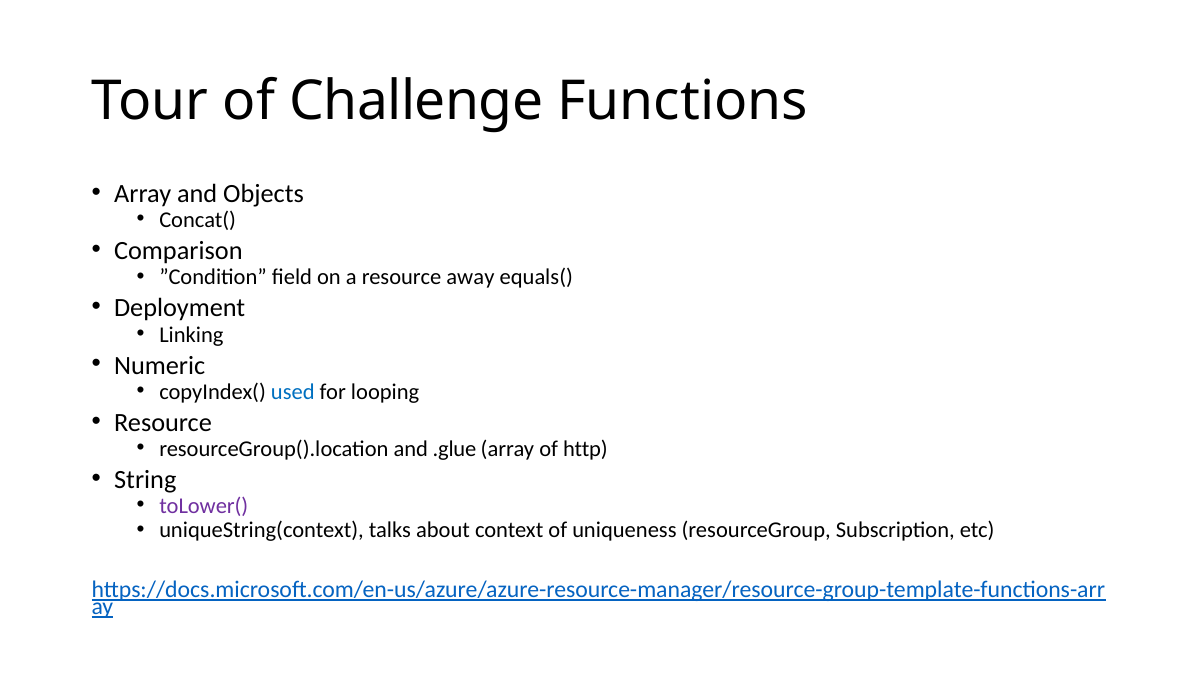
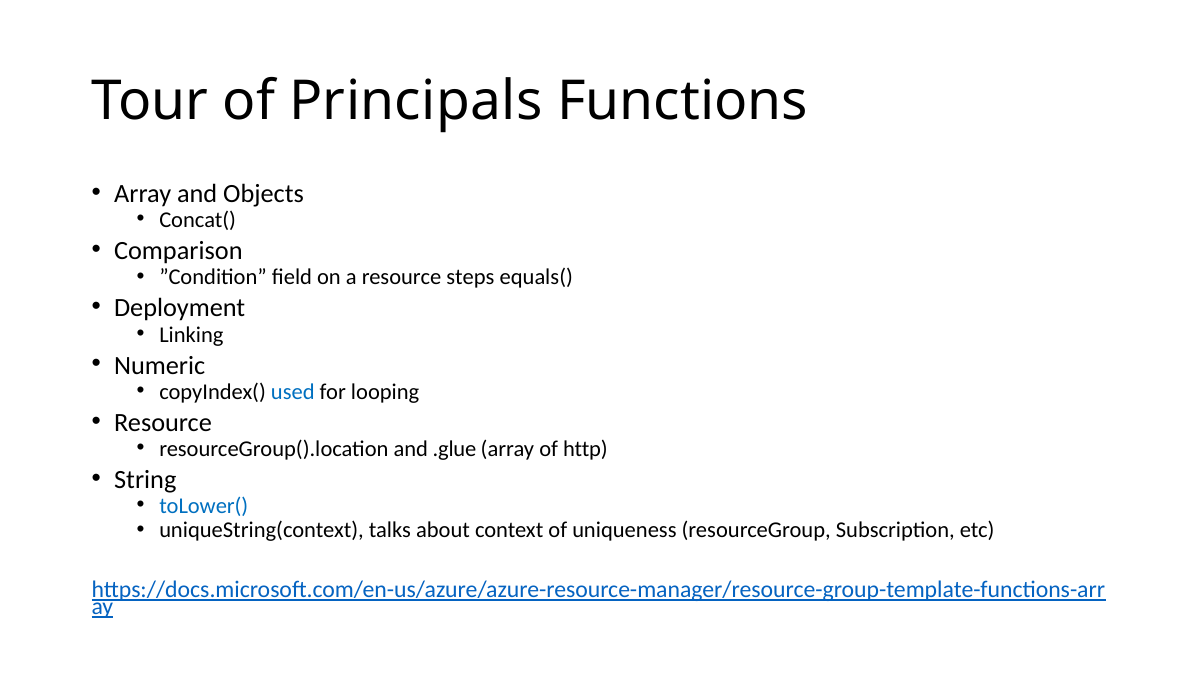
Challenge: Challenge -> Principals (416, 101)
away: away -> steps (470, 277)
toLower( colour: purple -> blue (204, 506)
